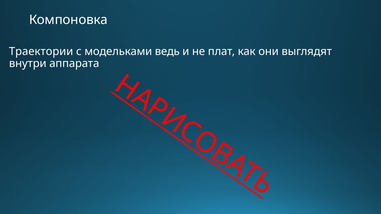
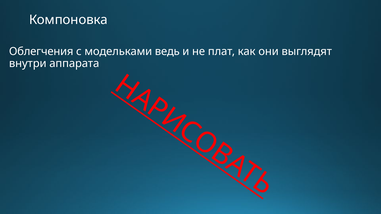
Траектории: Траектории -> Облегчения (41, 52)
